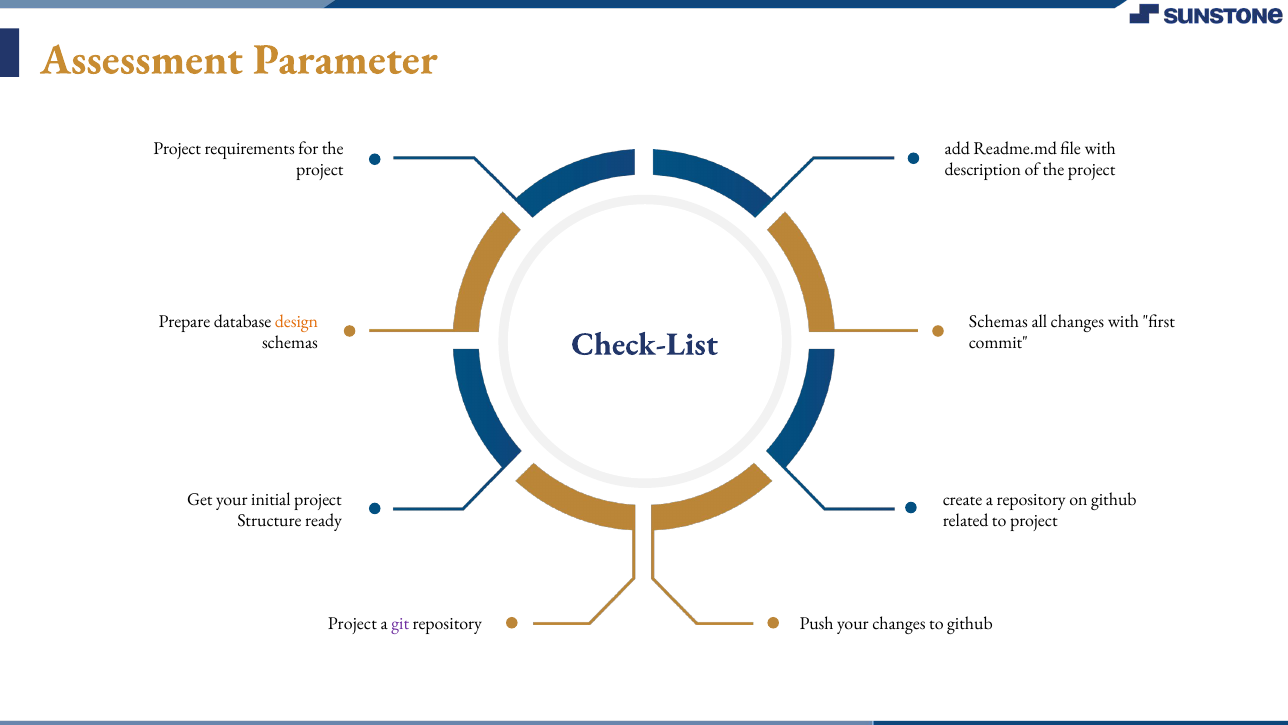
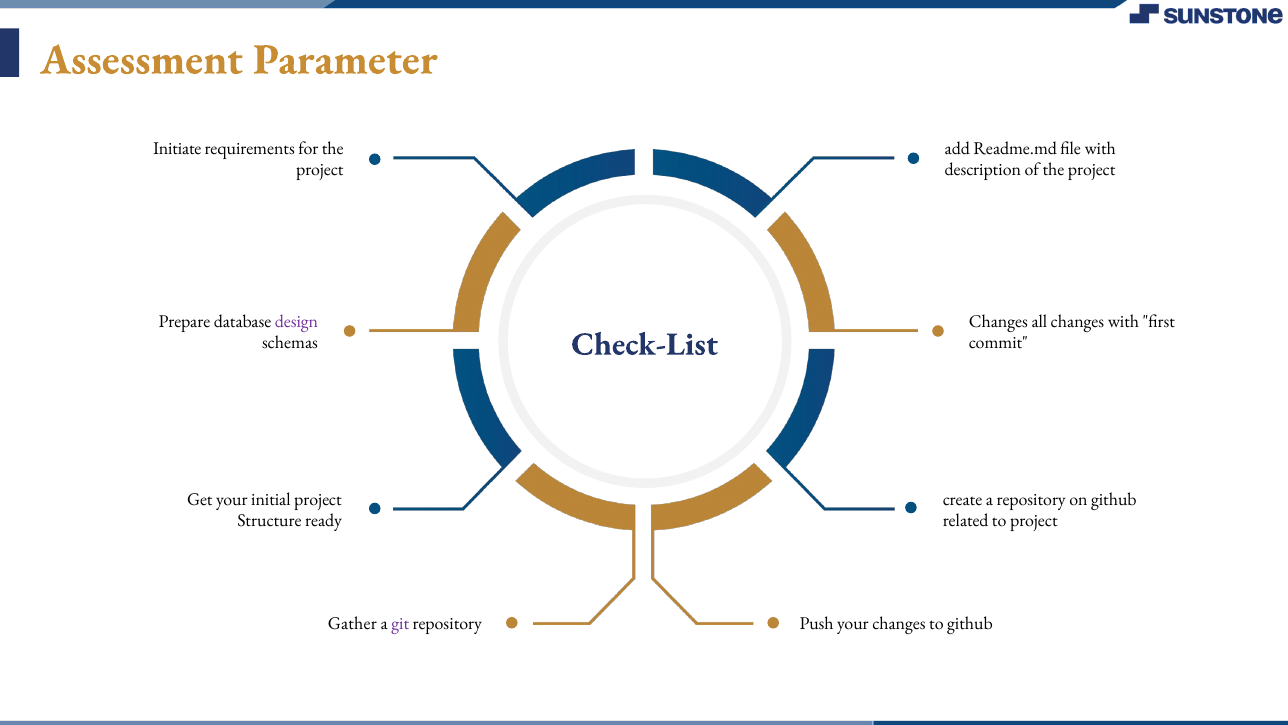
Project: Project -> Initiate (177, 148)
design colour: orange -> purple (296, 321)
Schemas: Schemas -> Changes (998, 321)
Project: Project -> Gather (352, 624)
